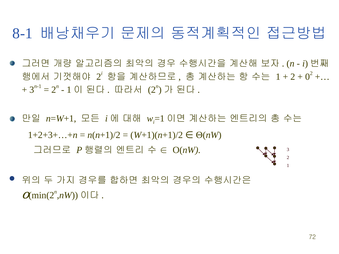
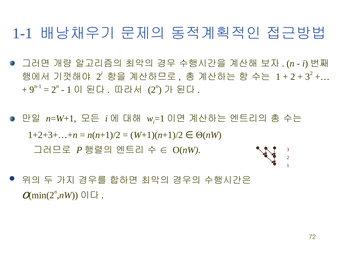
8-1: 8-1 -> 1-1 (23, 34)
0: 0 -> 3 (308, 77)
3: 3 -> 9 (32, 90)
